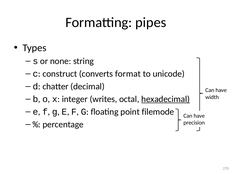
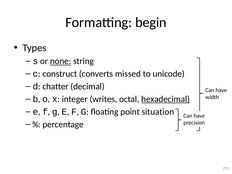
pipes: pipes -> begin (151, 22)
none underline: none -> present (61, 61)
format: format -> missed (128, 74)
filemode: filemode -> situation (158, 112)
